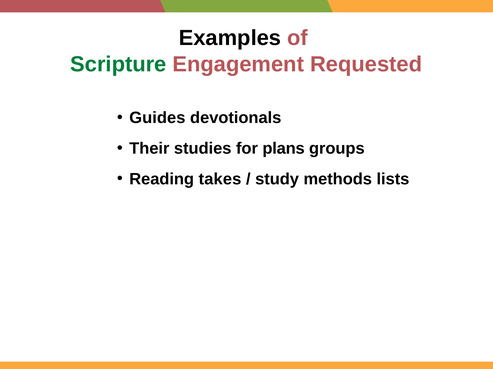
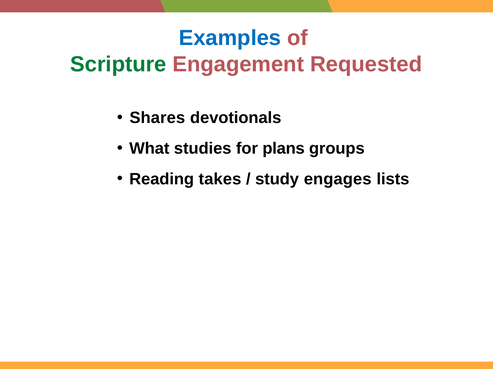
Examples colour: black -> blue (230, 38)
Guides: Guides -> Shares (157, 118)
Their: Their -> What (149, 149)
methods: methods -> engages (338, 179)
